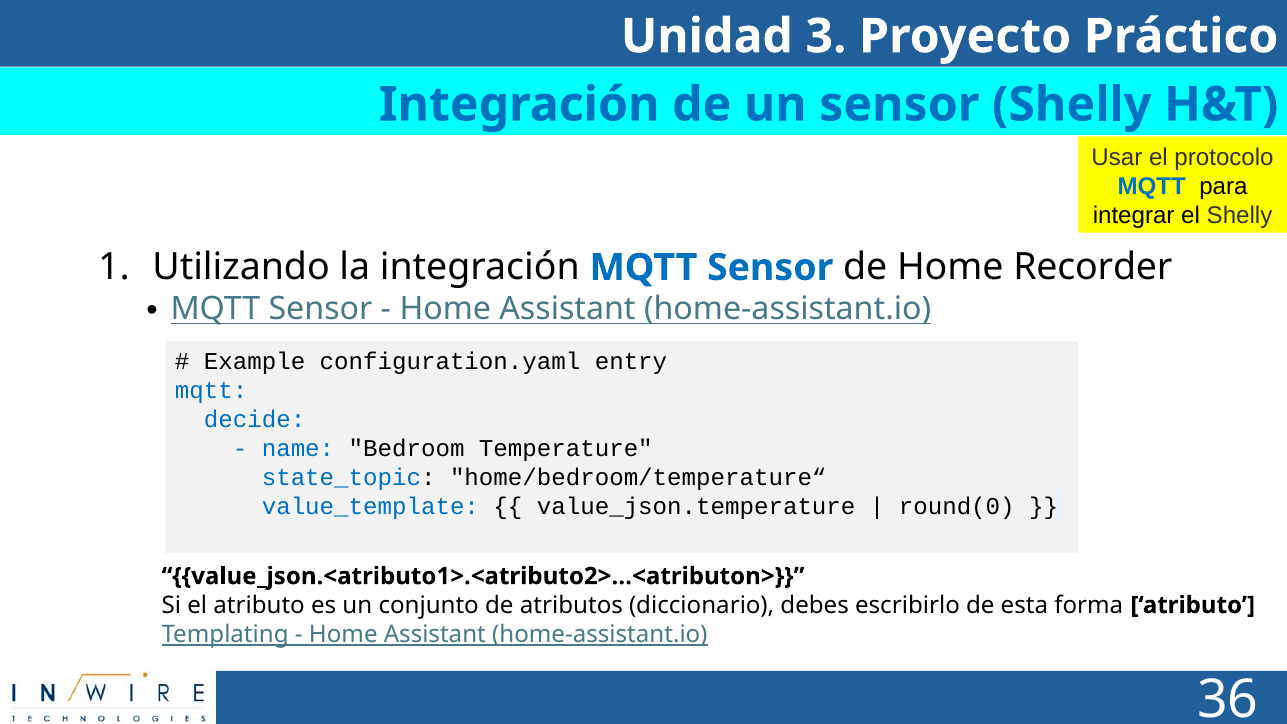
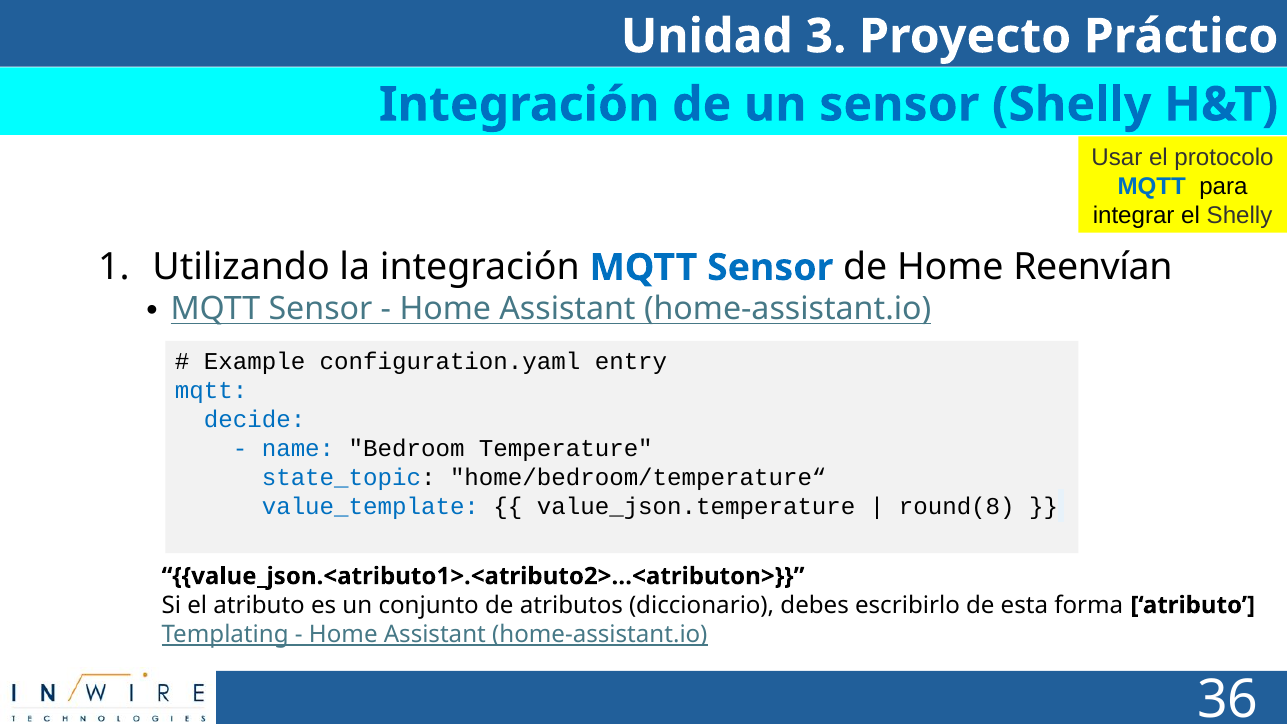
Recorder: Recorder -> Reenvían (1093, 268)
round(0: round(0 -> round(8 (957, 507)
